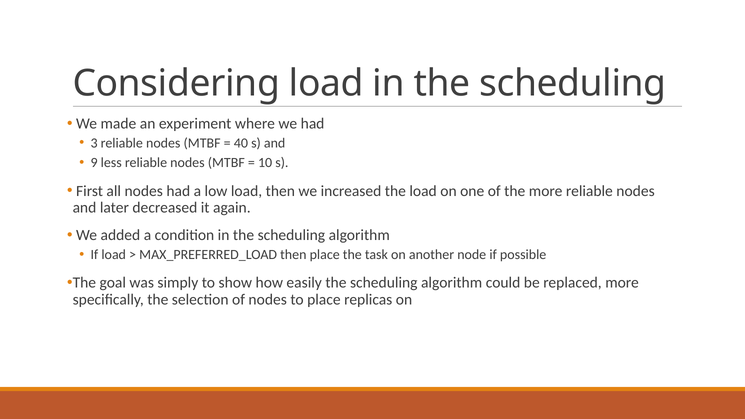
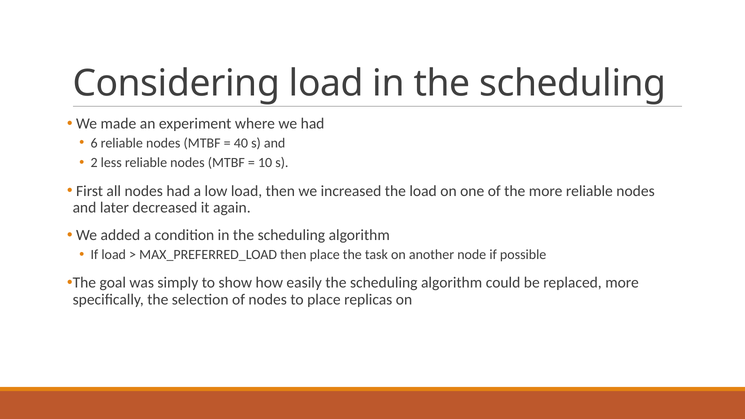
3: 3 -> 6 (94, 143)
9: 9 -> 2 (94, 163)
